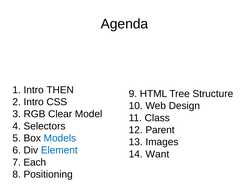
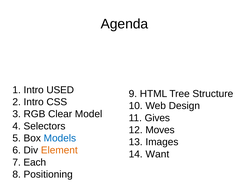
THEN: THEN -> USED (60, 90)
Class: Class -> Gives (157, 118)
Parent: Parent -> Moves (160, 130)
Element colour: blue -> orange (59, 150)
